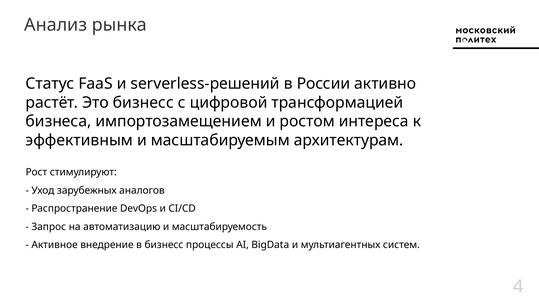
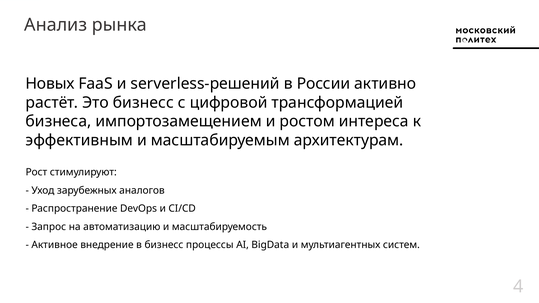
Статус: Статус -> Новых (50, 84)
